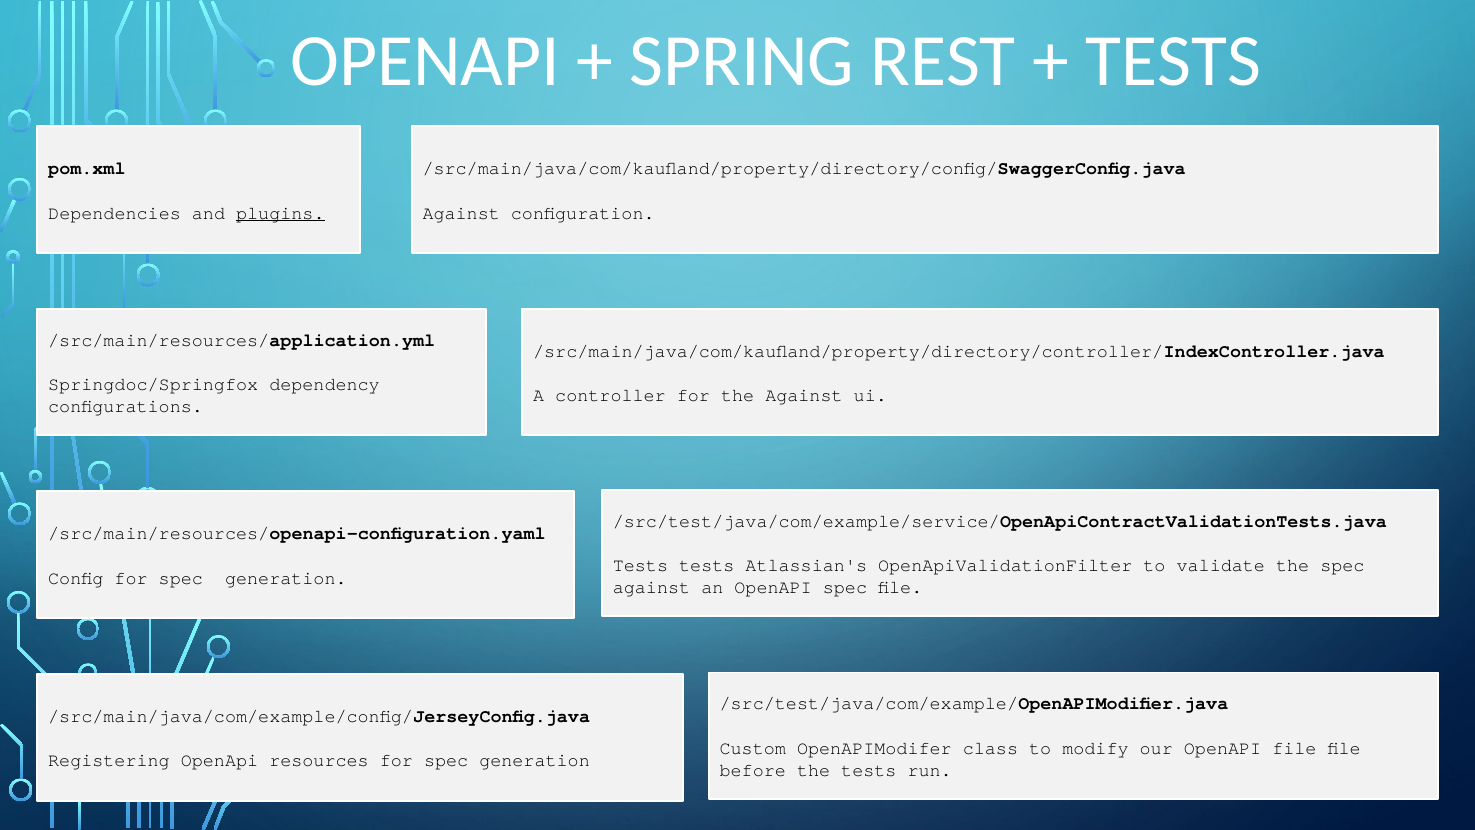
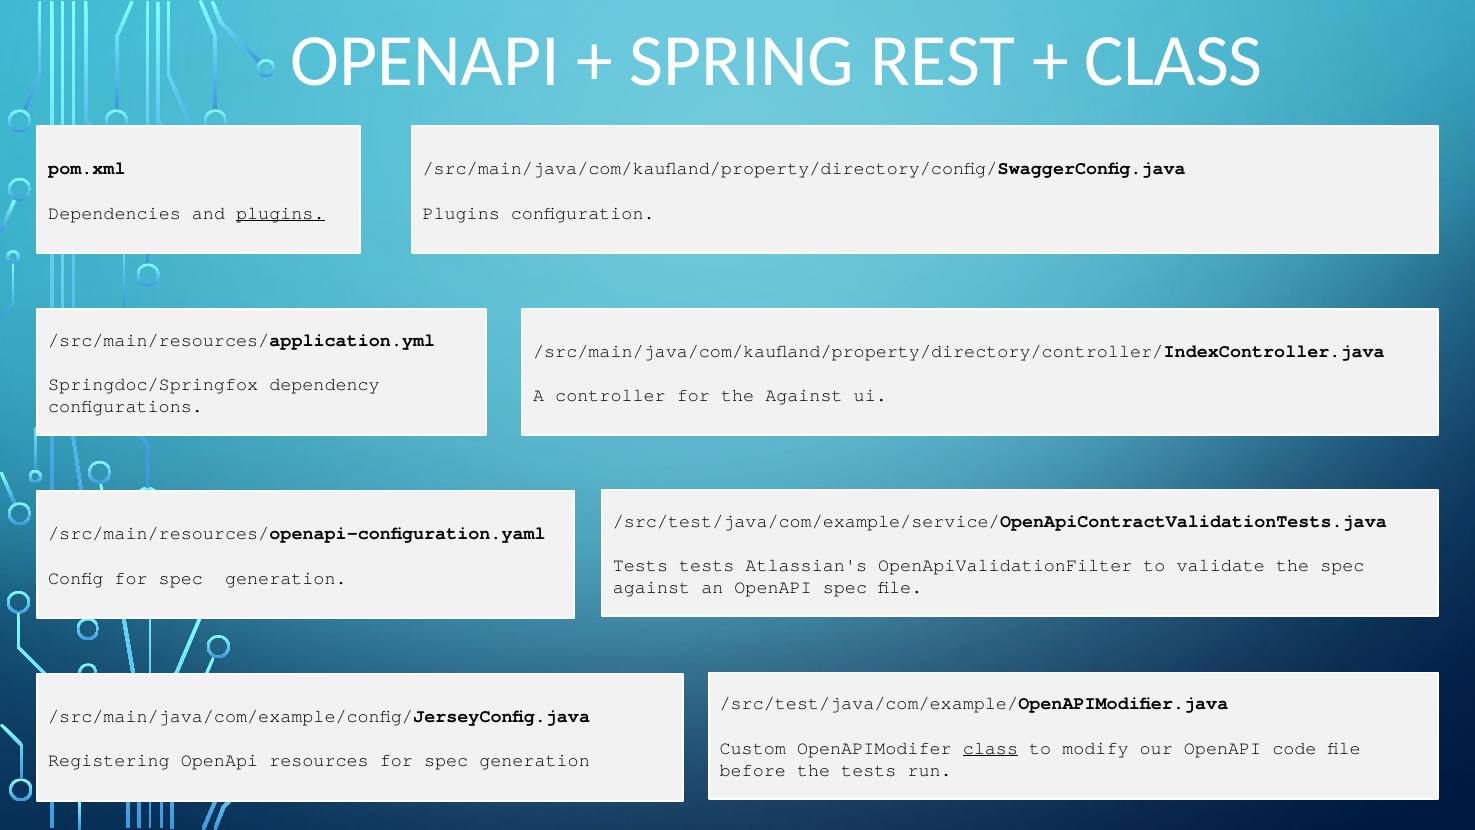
TESTS: TESTS -> CLASS (1174, 62)
Against: Against -> Plugins (461, 213)
class underline: none -> present (990, 748)
OpenAPI file: file -> code (1294, 748)
